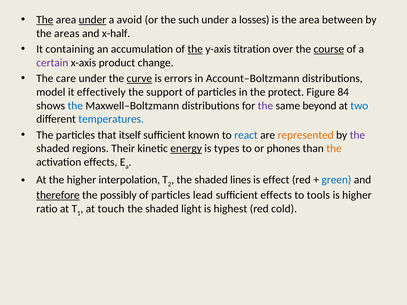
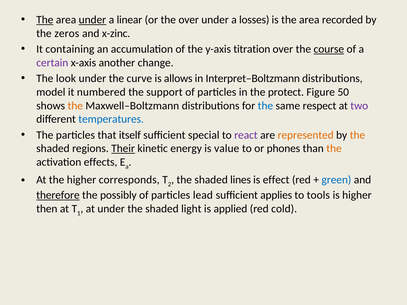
avoid: avoid -> linear (129, 20)
the such: such -> over (189, 20)
between: between -> recorded (343, 20)
areas: areas -> zeros (67, 33)
x-half: x-half -> x-zinc (116, 33)
the underline: present -> none (195, 49)
product: product -> another (117, 63)
care: care -> look (66, 79)
curve underline: present -> none (139, 79)
errors: errors -> allows (178, 79)
Account–Boltzmann: Account–Boltzmann -> Interpret–Boltzmann (253, 79)
effectively: effectively -> numbered (101, 92)
84: 84 -> 50 (343, 92)
the colour: blue -> orange (75, 106)
the colour: purple -> blue (265, 106)
beyond: beyond -> respect (320, 106)
two colour: blue -> purple (359, 106)
known: known -> special (204, 135)
react colour: blue -> purple (246, 135)
the colour: purple -> orange (357, 135)
Their underline: none -> present (123, 149)
energy underline: present -> none (186, 149)
types: types -> value (227, 149)
interpolation: interpolation -> corresponds (129, 180)
sufficient effects: effects -> applies (276, 195)
ratio: ratio -> then (47, 209)
at touch: touch -> under (111, 209)
highest: highest -> applied (230, 209)
